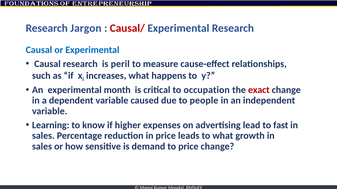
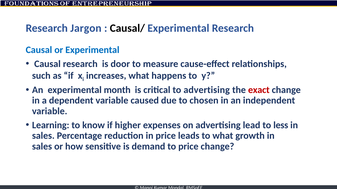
Causal/ colour: red -> black (127, 28)
peril: peril -> door (120, 64)
to occupation: occupation -> advertising (207, 90)
people: people -> chosen (204, 101)
fast: fast -> less (281, 126)
